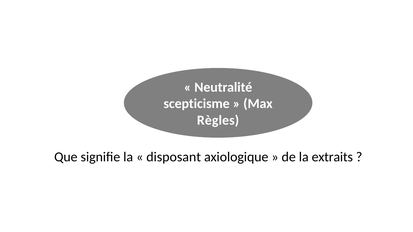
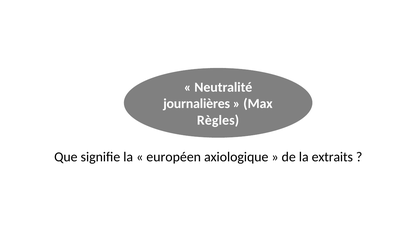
scepticisme: scepticisme -> journalières (197, 104)
disposant: disposant -> européen (174, 157)
